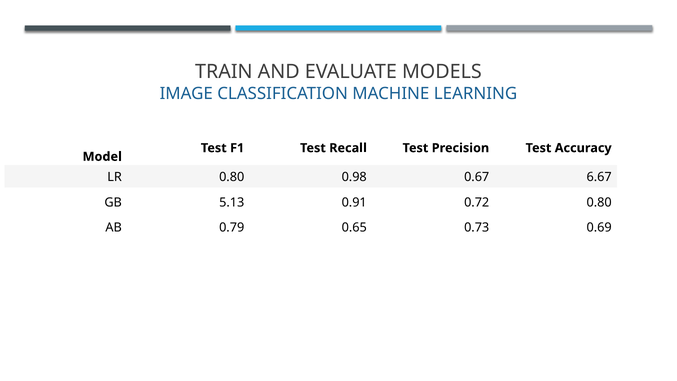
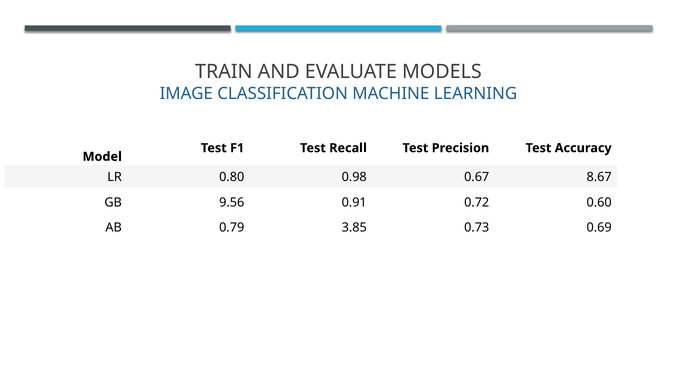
6.67: 6.67 -> 8.67 (599, 177)
5.13: 5.13 -> 9.56 (232, 202)
0.72 0.80: 0.80 -> 0.60 (599, 202)
0.65: 0.65 -> 3.85 (354, 228)
